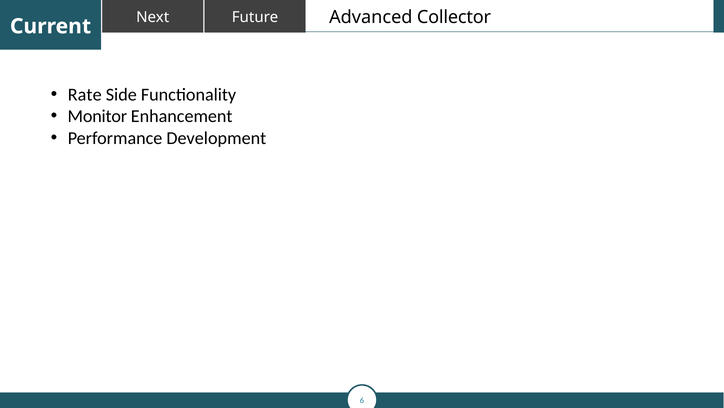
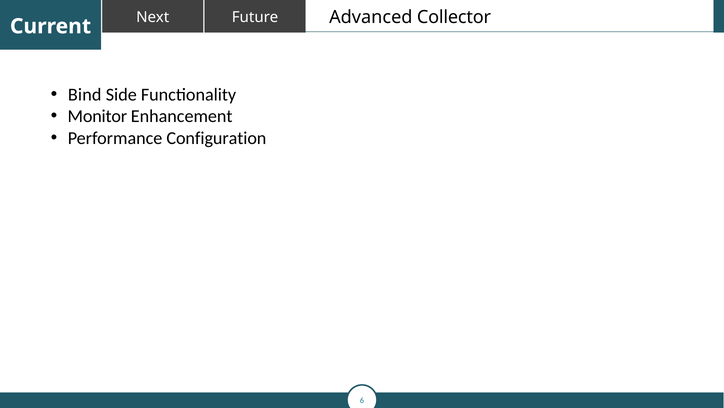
Rate: Rate -> Bind (85, 94)
Development: Development -> Configuration (216, 138)
